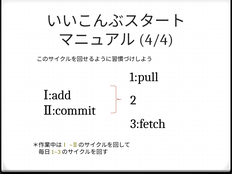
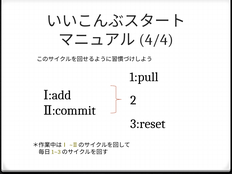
3:fetch: 3:fetch -> 3:reset (148, 124)
